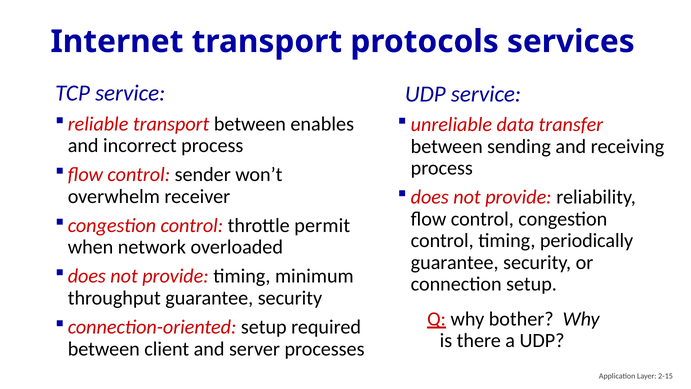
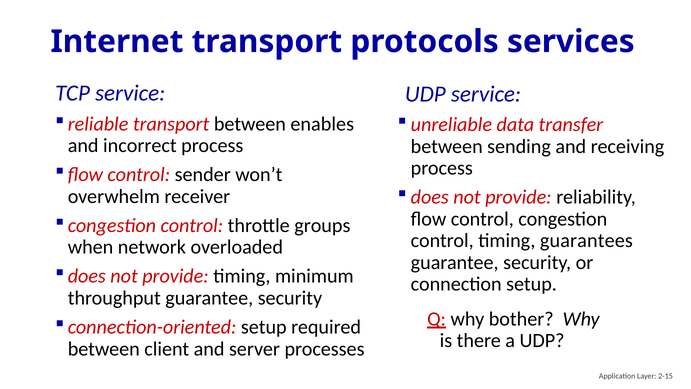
permit: permit -> groups (322, 225)
periodically: periodically -> guarantees (586, 241)
